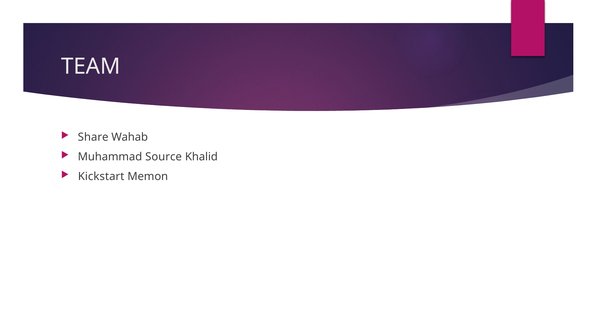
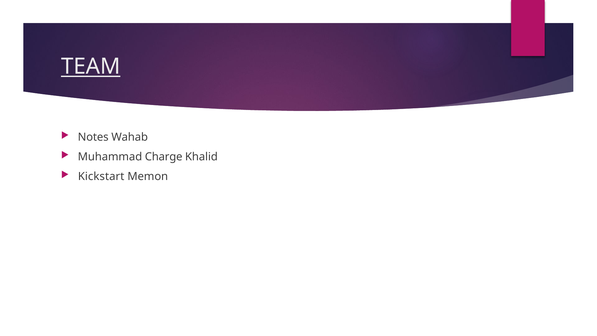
TEAM underline: none -> present (91, 67)
Share: Share -> Notes (93, 137)
Source: Source -> Charge (164, 157)
